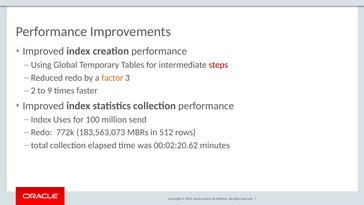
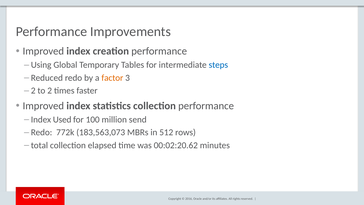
steps colour: red -> blue (218, 65)
to 9: 9 -> 2 (50, 91)
Uses: Uses -> Used (62, 119)
